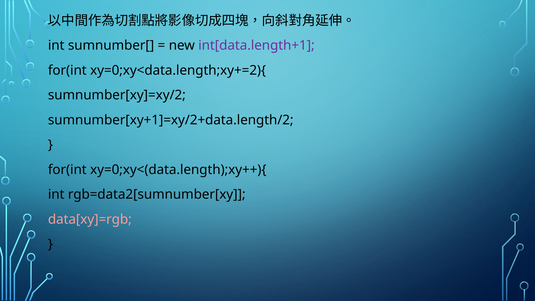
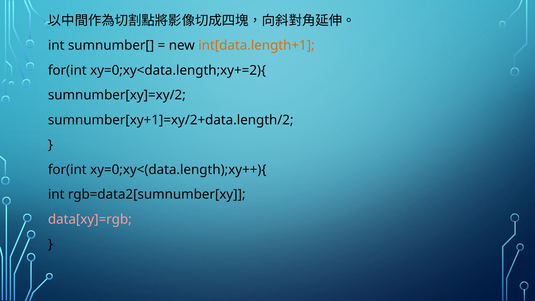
int[data.length+1 colour: purple -> orange (256, 45)
